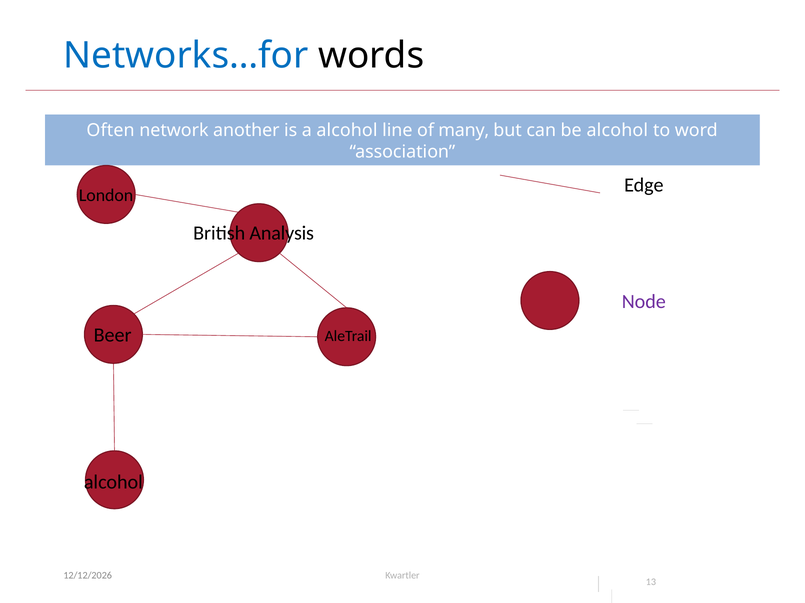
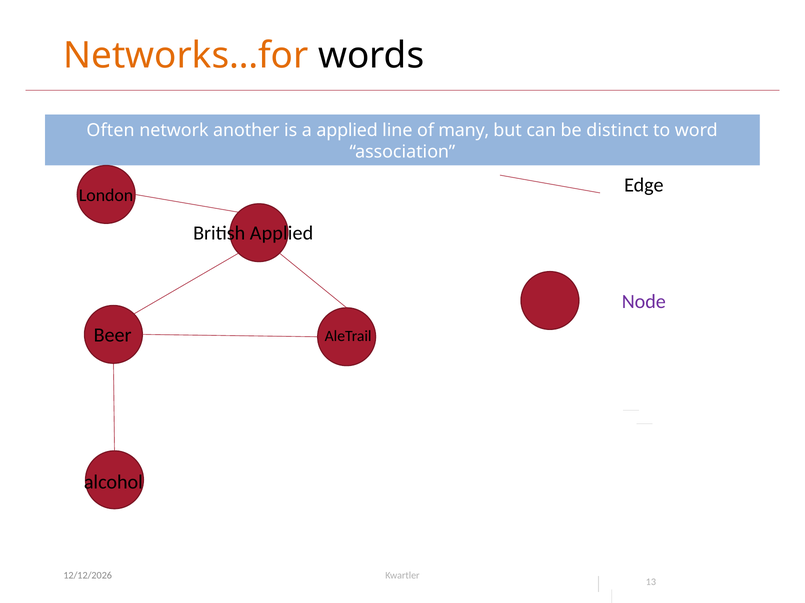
Networks…for colour: blue -> orange (186, 56)
a alcohol: alcohol -> applied (347, 131)
be alcohol: alcohol -> distinct (617, 131)
British Analysis: Analysis -> Applied (282, 234)
